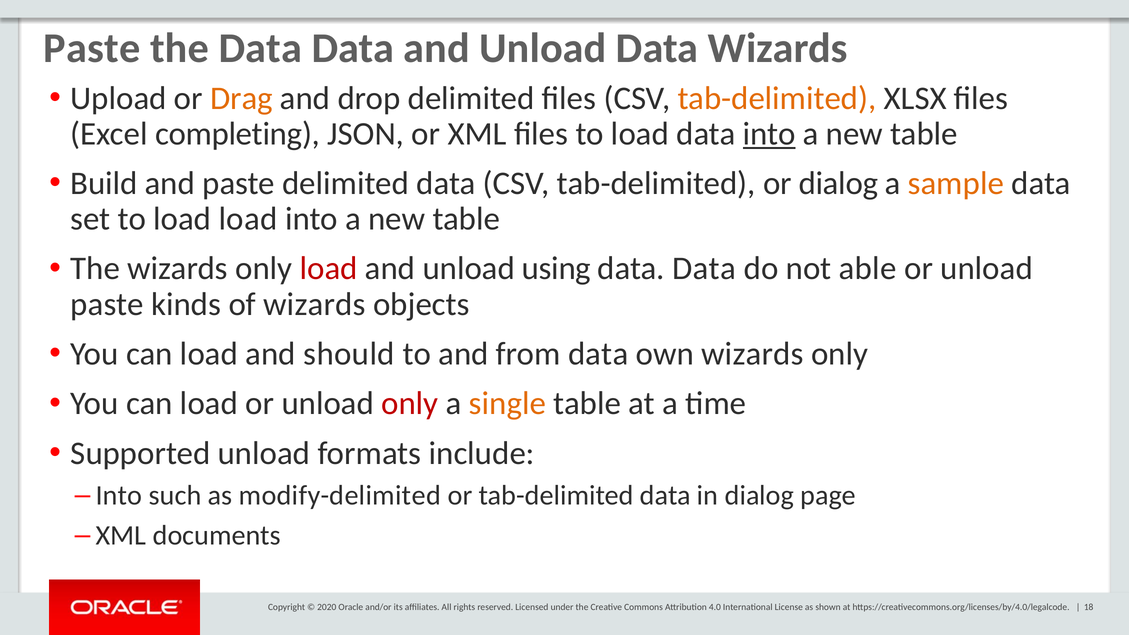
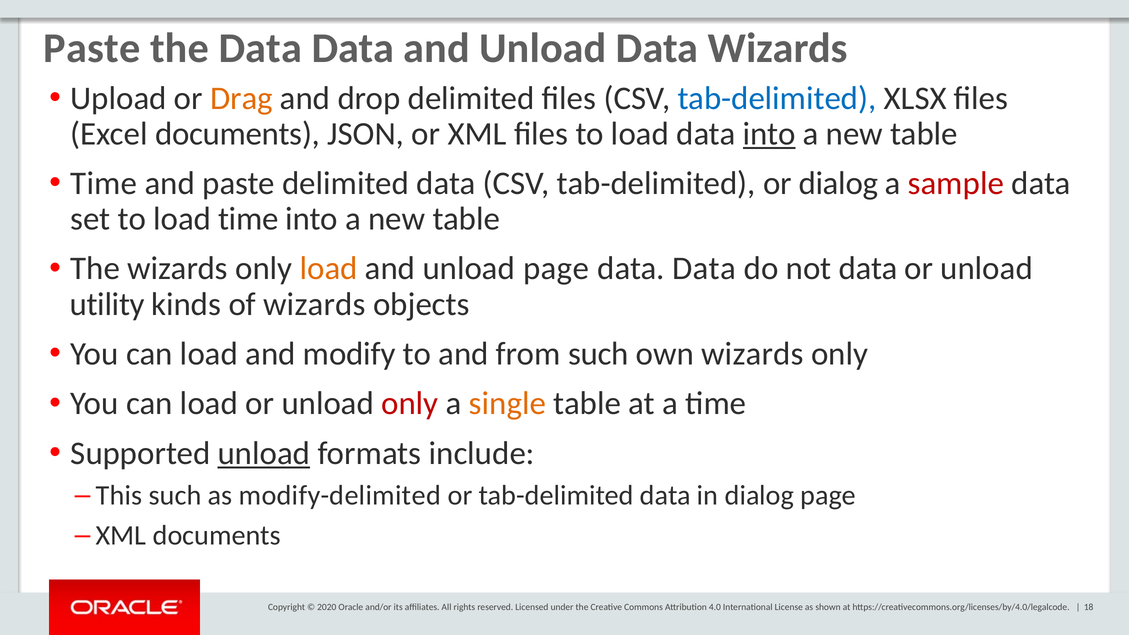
tab-delimited colour: orange -> blue (777, 98)
Excel completing: completing -> documents (238, 134)
Build: Build -> Time (104, 183)
sample colour: orange -> red (956, 183)
load load: load -> time (248, 219)
load colour: red -> orange (329, 269)
unload using: using -> page (556, 269)
not able: able -> data (868, 269)
paste: paste -> utility (107, 304)
should: should -> modify (349, 354)
from data: data -> such (598, 354)
unload underline: none -> present (264, 453)
Into: Into -> This (119, 496)
